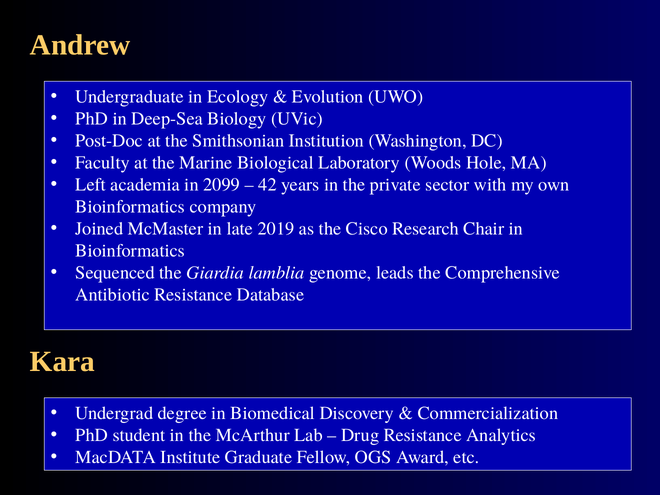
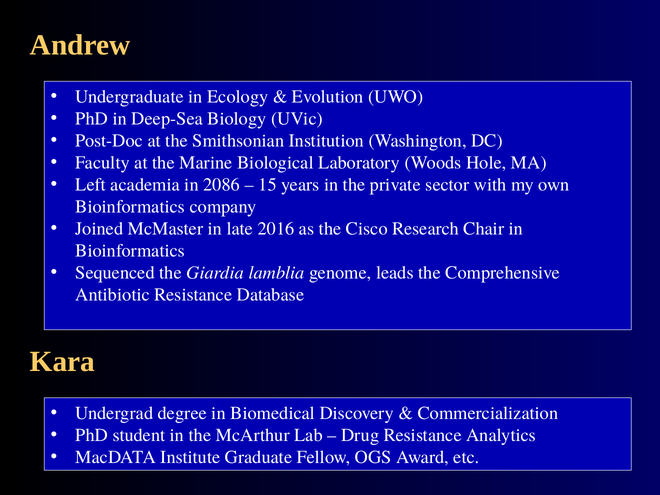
2099: 2099 -> 2086 (222, 185)
42: 42 -> 15 (268, 185)
2019: 2019 -> 2016 (276, 229)
